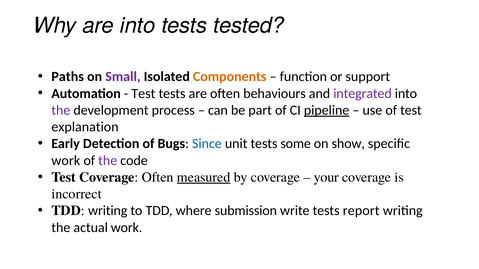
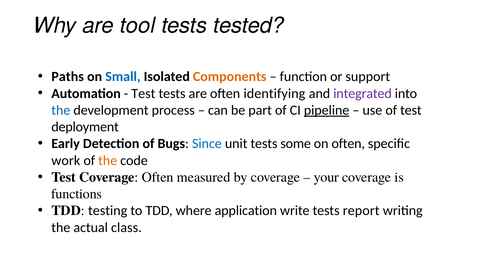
are into: into -> tool (138, 26)
Small colour: purple -> blue (123, 77)
behaviours: behaviours -> identifying (274, 94)
the colour: purple -> blue (61, 110)
explanation: explanation -> deployment (85, 127)
on show: show -> often (348, 144)
the colour: purple -> orange (108, 161)
measured underline: present -> none (204, 177)
incorrect: incorrect -> functions (77, 194)
TDD writing: writing -> testing (108, 211)
submission: submission -> application (246, 211)
actual work: work -> class (126, 228)
